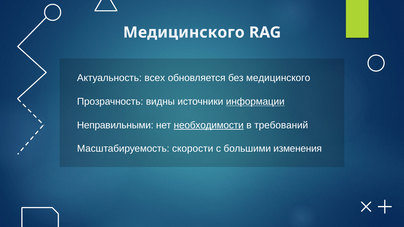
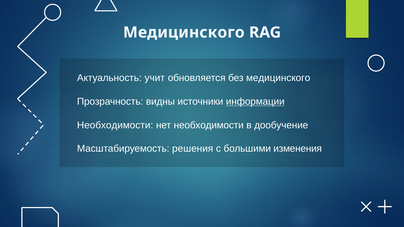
всех: всех -> учит (155, 78)
Неправильными: Неправильными -> Необходимости (115, 125)
необходимости underline: present -> none (209, 125)
требований: требований -> дообучение (281, 125)
скорости: скорости -> решения (193, 149)
